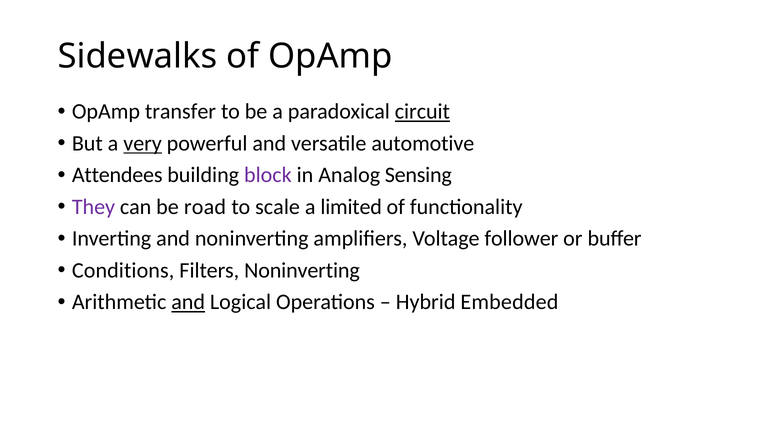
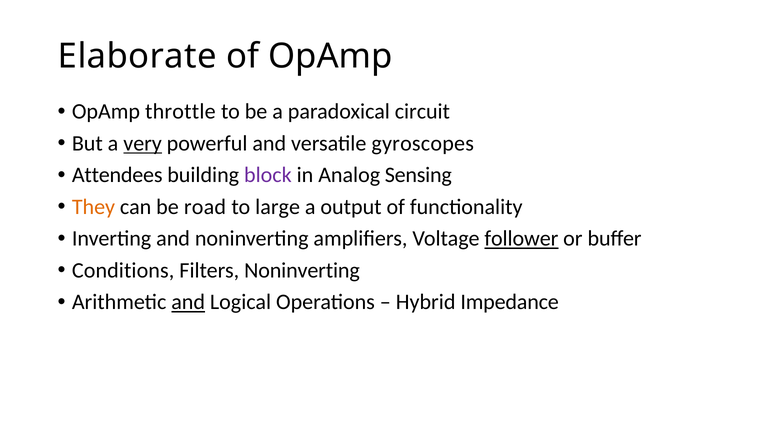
Sidewalks: Sidewalks -> Elaborate (137, 56)
transfer: transfer -> throttle (180, 112)
circuit underline: present -> none (422, 112)
automotive: automotive -> gyroscopes (423, 143)
They colour: purple -> orange (93, 207)
scale: scale -> large (278, 207)
limited: limited -> output (351, 207)
follower underline: none -> present (521, 239)
Embedded: Embedded -> Impedance (510, 302)
